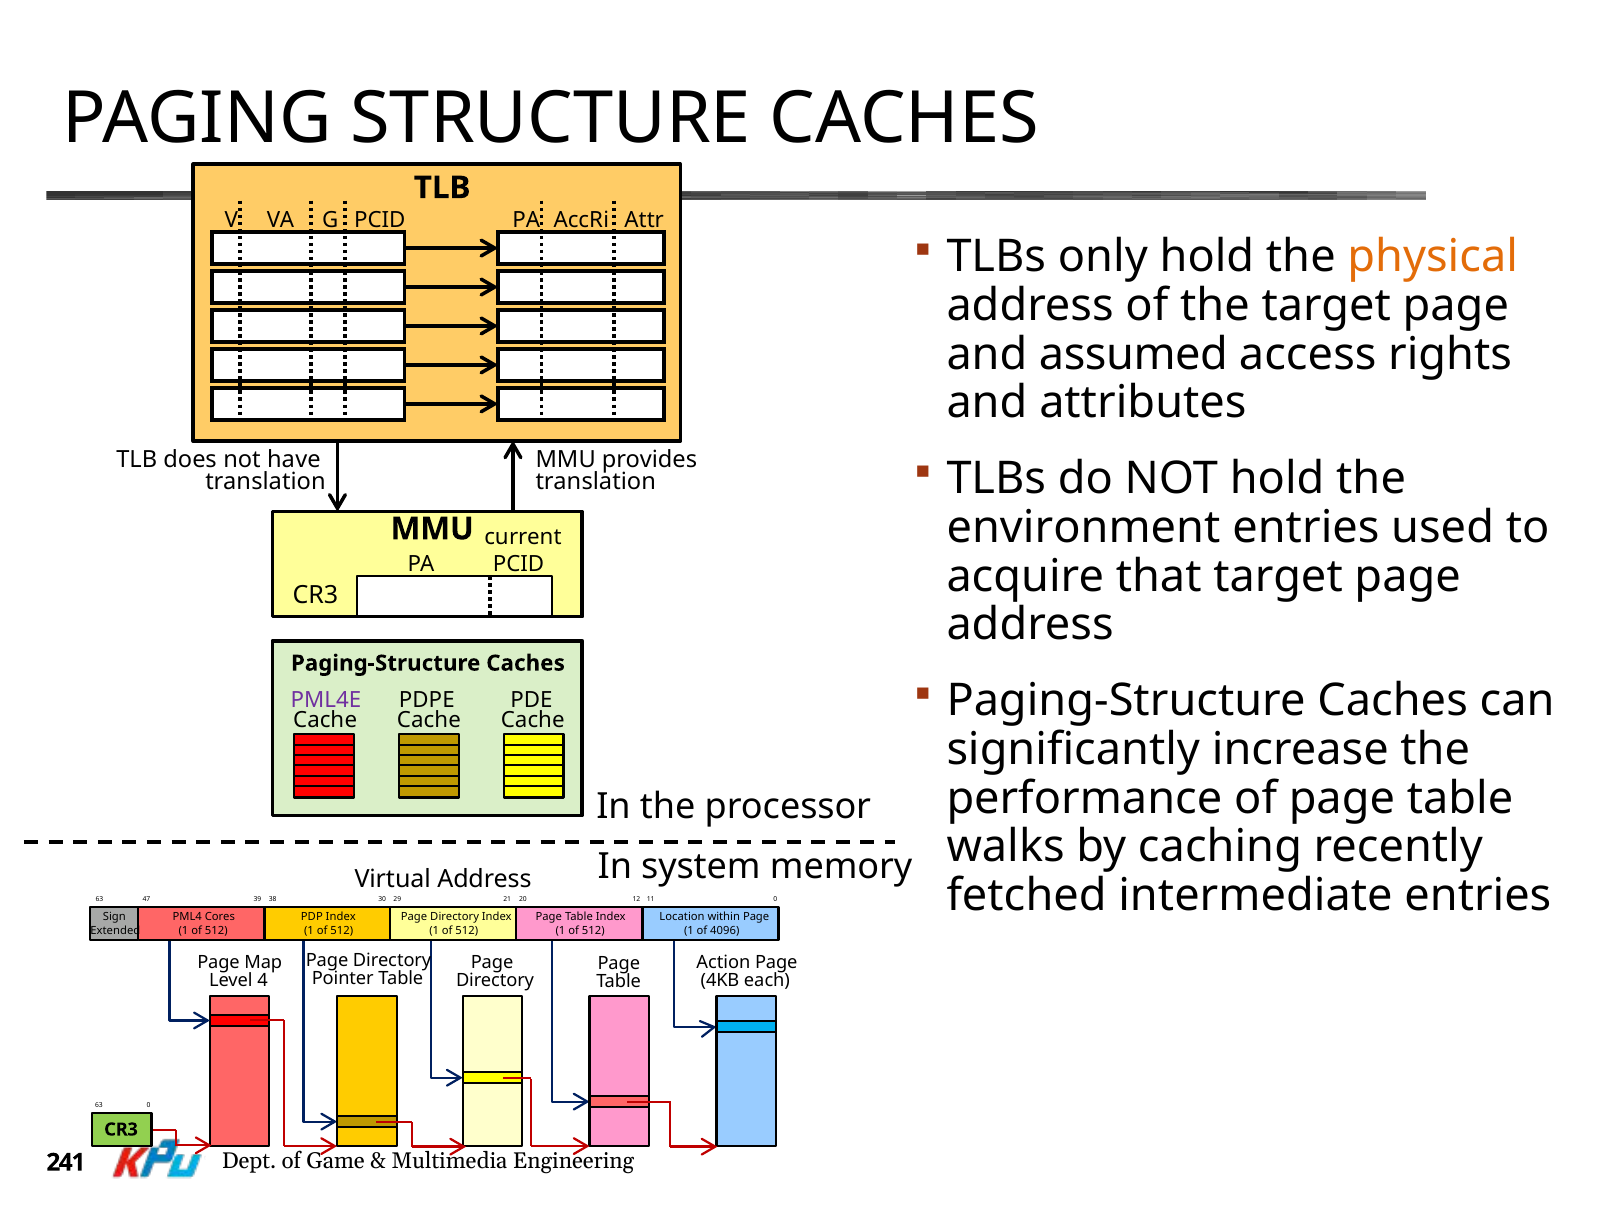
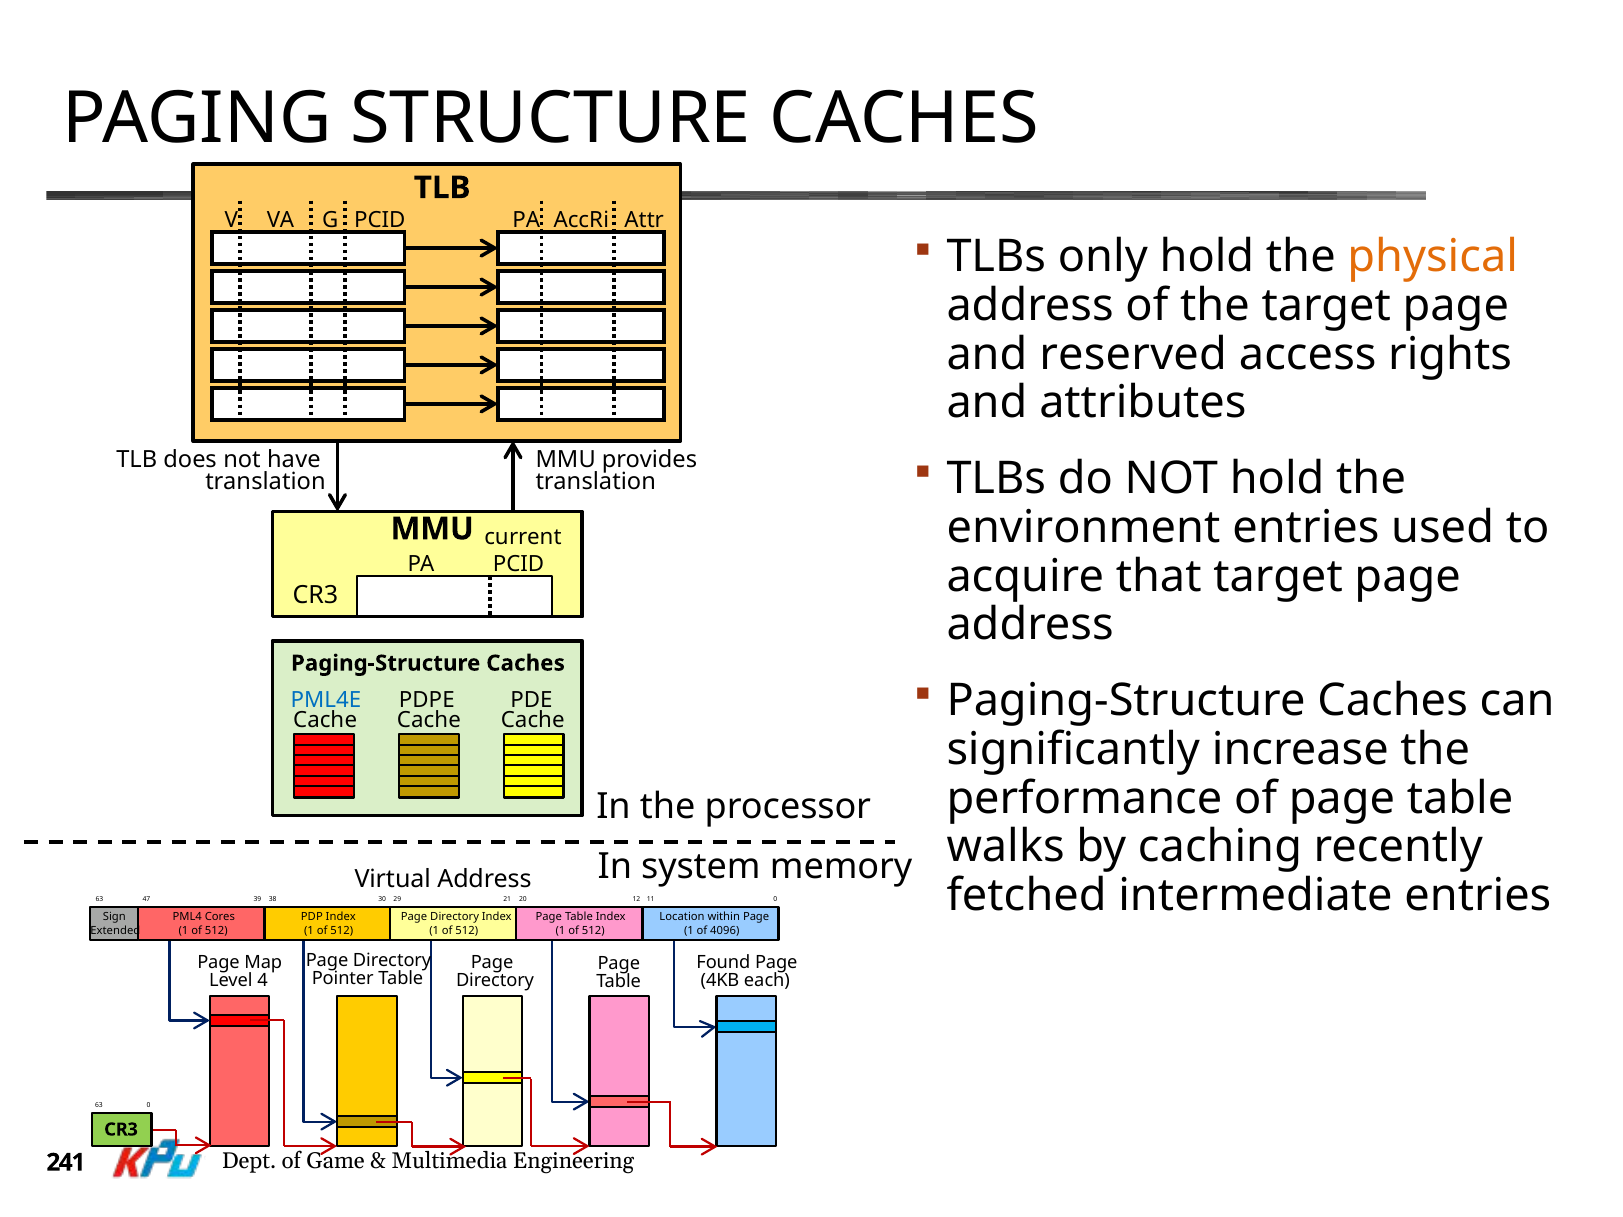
assumed: assumed -> reserved (1133, 354)
PML4E colour: purple -> blue (326, 700)
Action: Action -> Found (723, 963)
